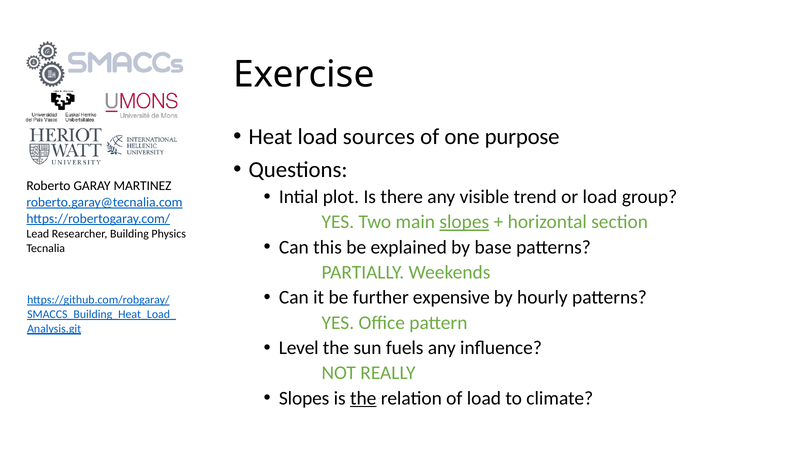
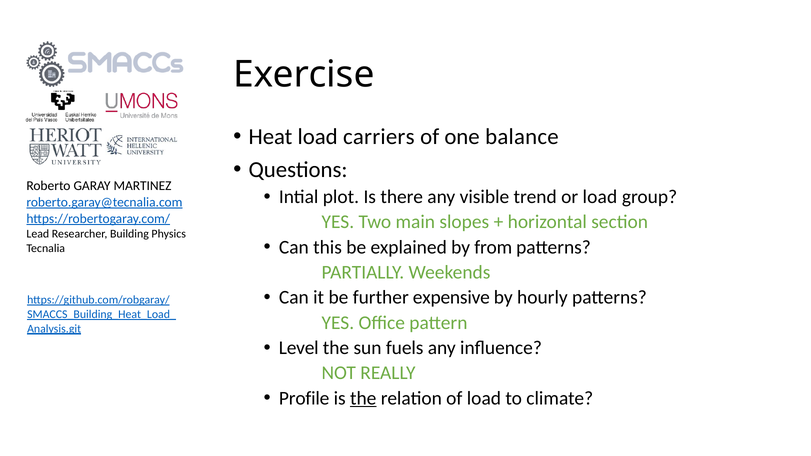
sources: sources -> carriers (379, 137)
purpose: purpose -> balance (522, 137)
slopes underline: present -> none (464, 222)
base: base -> from (493, 247)
Slopes: Slopes -> Profile (304, 398)
